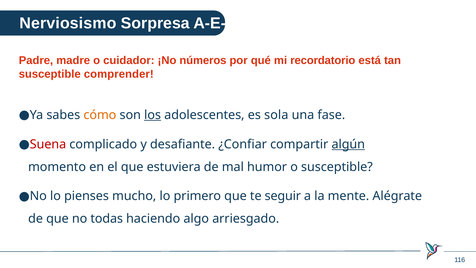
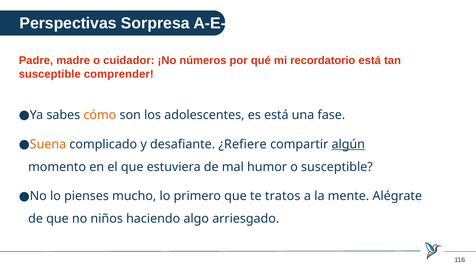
Nerviosismo: Nerviosismo -> Perspectivas (68, 23)
los underline: present -> none (153, 115)
es sola: sola -> está (276, 115)
Suena colour: red -> orange (48, 144)
¿Confiar: ¿Confiar -> ¿Refiere (243, 144)
seguir: seguir -> tratos (283, 196)
todas: todas -> niños (107, 219)
